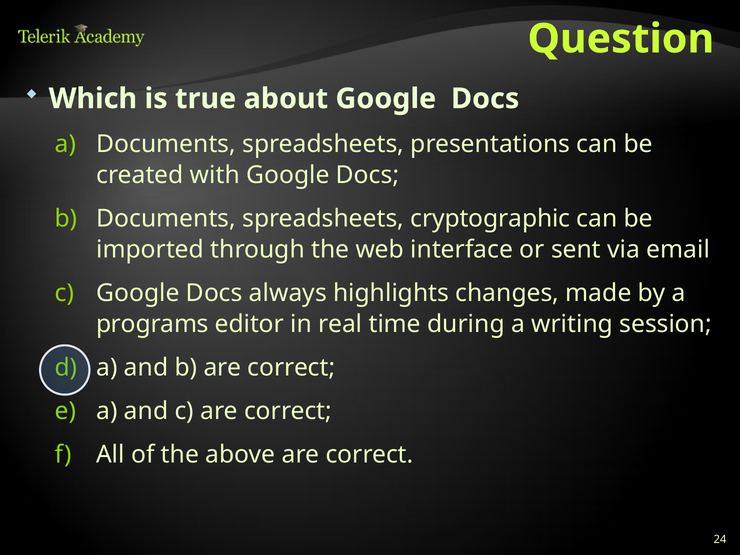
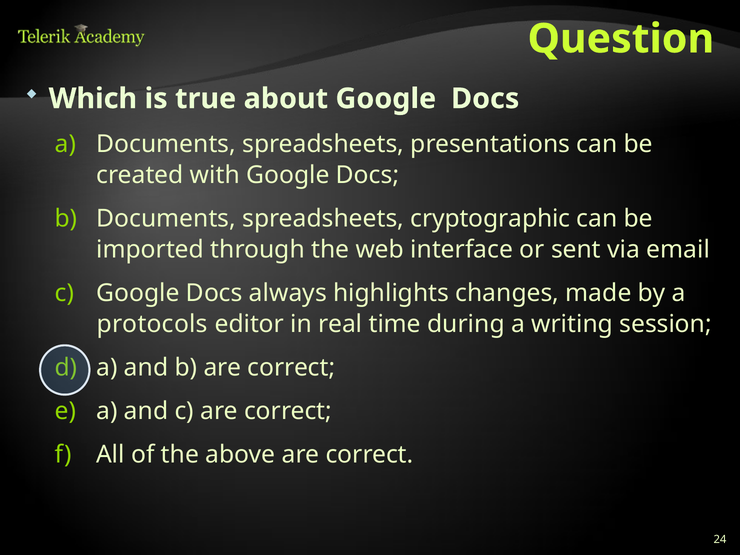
programs: programs -> protocols (152, 324)
